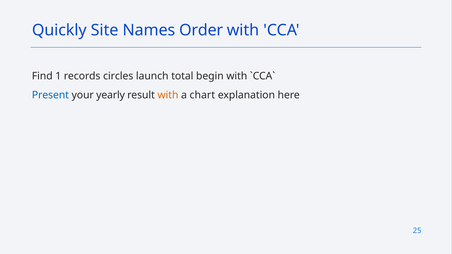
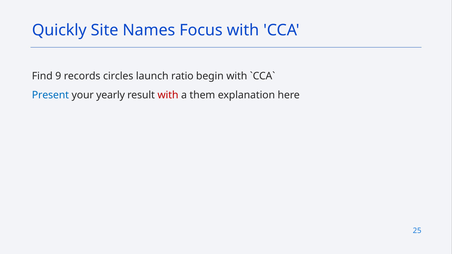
Order: Order -> Focus (201, 30)
1: 1 -> 9 (58, 76)
total: total -> ratio (182, 76)
with colour: orange -> red (168, 95)
chart: chart -> them (202, 95)
